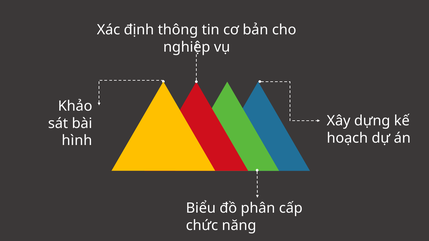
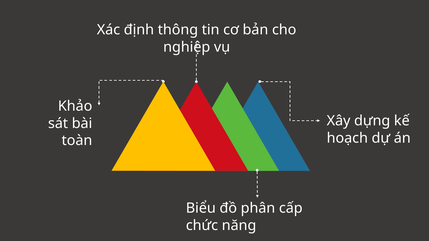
hình: hình -> toàn (77, 141)
